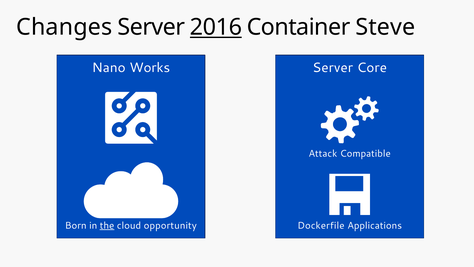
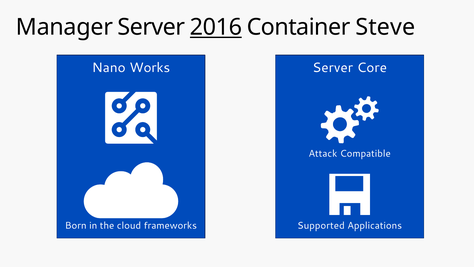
Changes: Changes -> Manager (64, 27)
the underline: present -> none (107, 225)
opportunity: opportunity -> frameworks (170, 225)
Dockerfile: Dockerfile -> Supported (321, 225)
